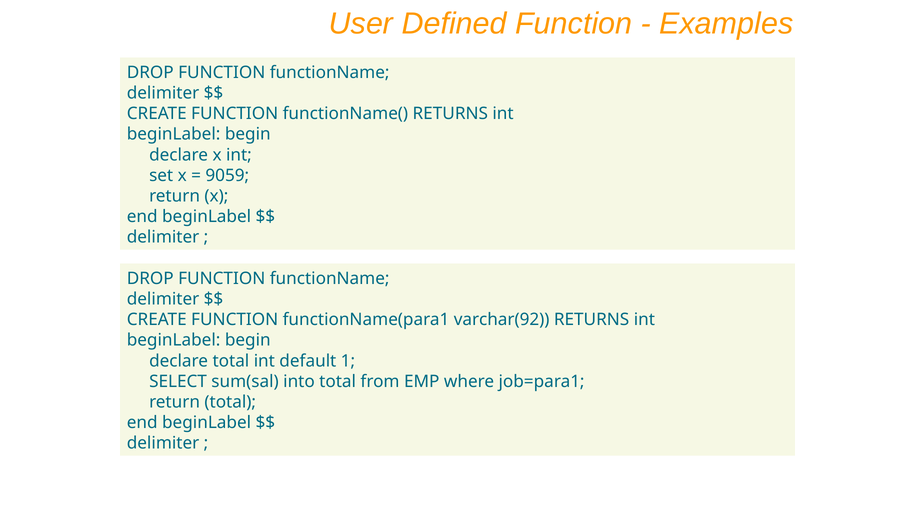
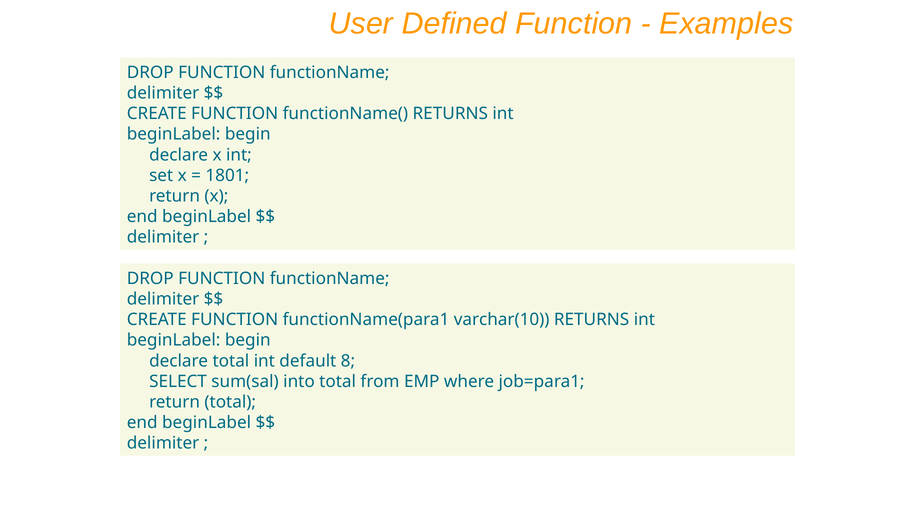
9059: 9059 -> 1801 (227, 175)
varchar(92: varchar(92 -> varchar(10 (502, 319)
1: 1 -> 8 (348, 361)
